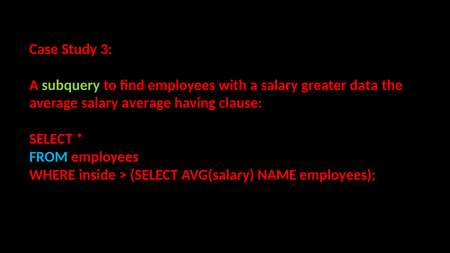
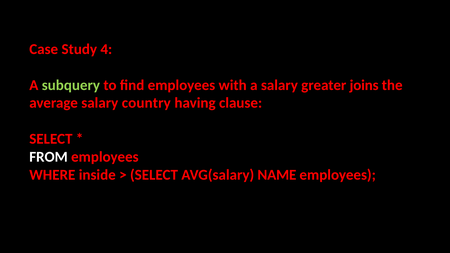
3: 3 -> 4 (106, 49)
data: data -> joins (364, 85)
salary average: average -> country (146, 103)
FROM colour: light blue -> white (48, 157)
